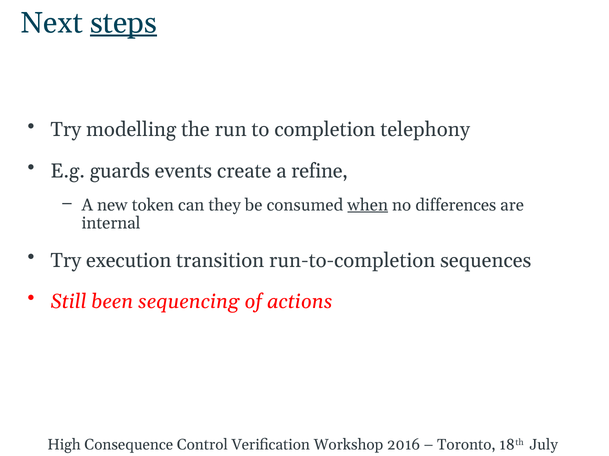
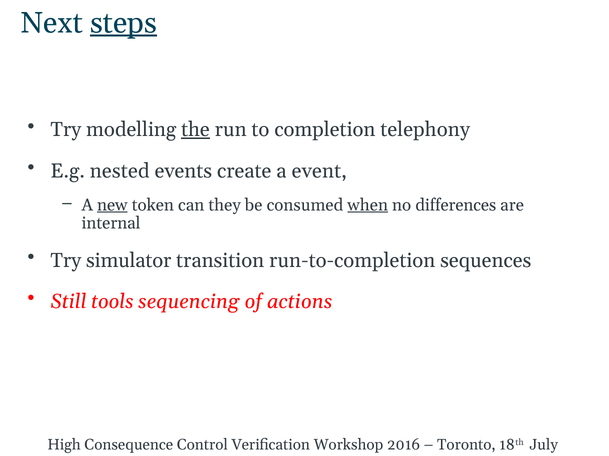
the underline: none -> present (195, 130)
guards: guards -> nested (120, 171)
refine: refine -> event (319, 171)
new underline: none -> present (112, 205)
execution: execution -> simulator (129, 261)
been: been -> tools (112, 302)
